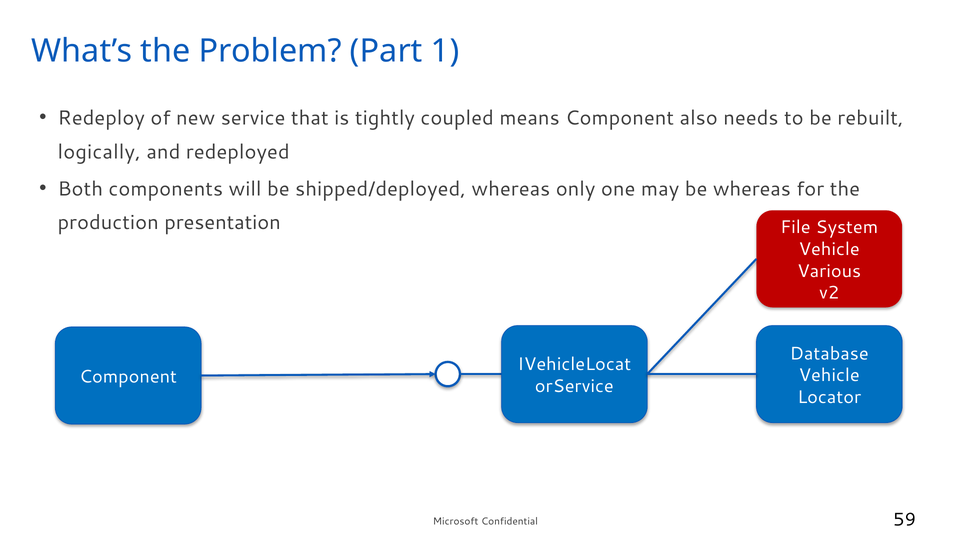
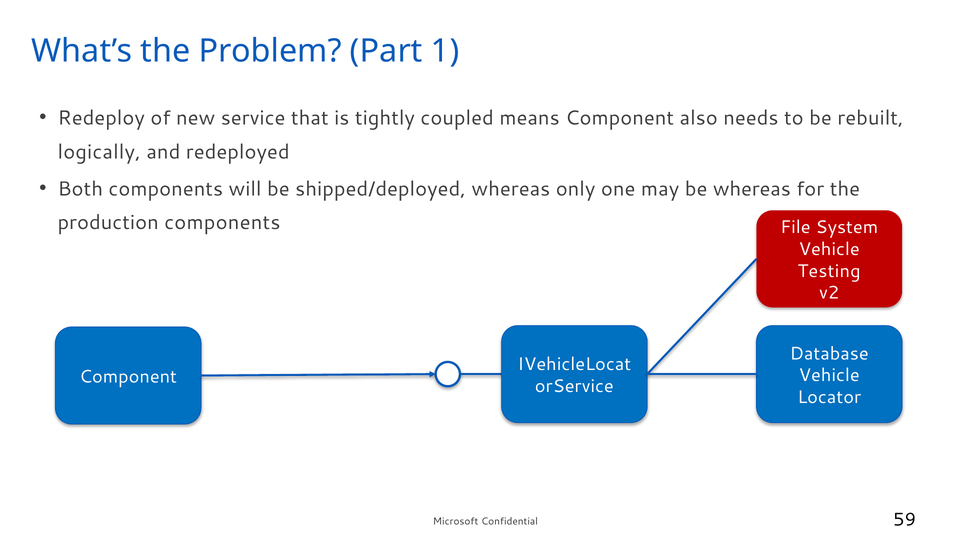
production presentation: presentation -> components (222, 223)
Various: Various -> Testing (829, 271)
